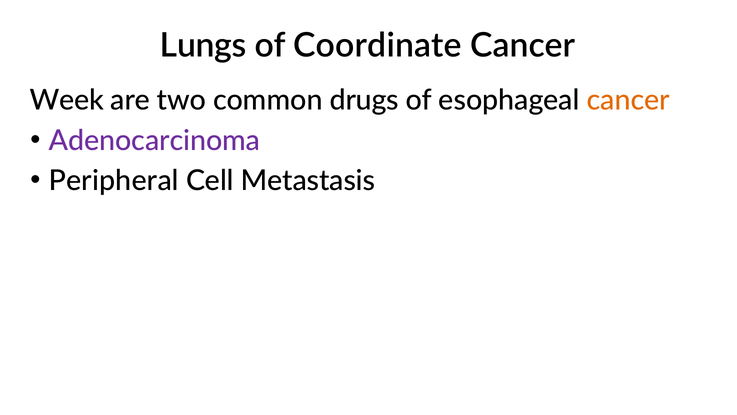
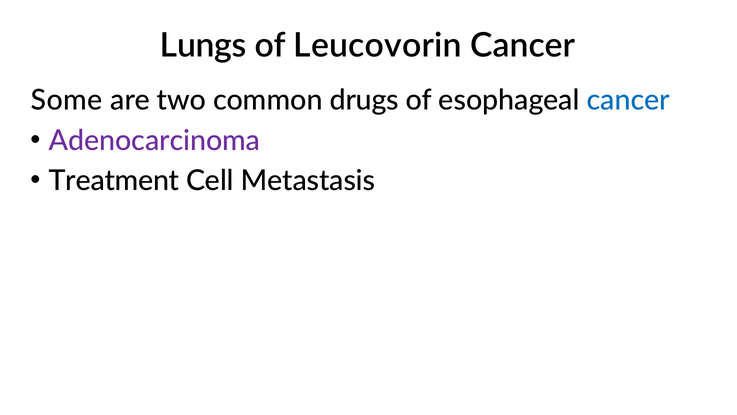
Coordinate: Coordinate -> Leucovorin (378, 46)
Week: Week -> Some (67, 100)
cancer colour: orange -> blue (628, 100)
Peripheral: Peripheral -> Treatment (114, 181)
